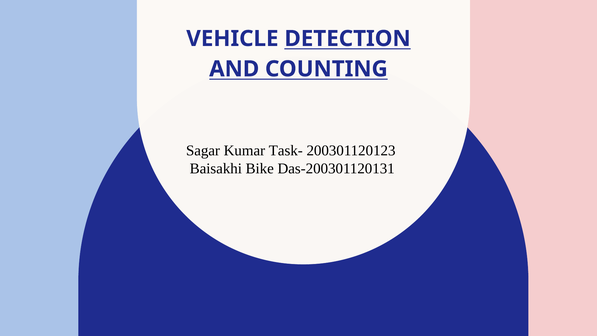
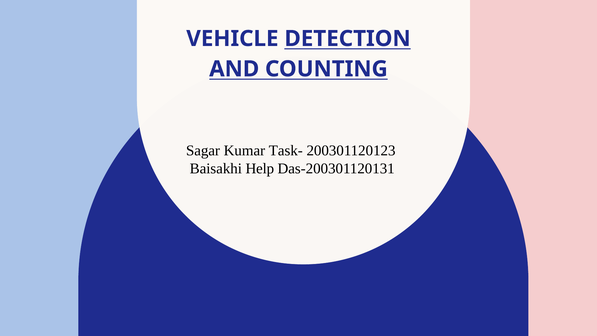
Bike: Bike -> Help (260, 168)
